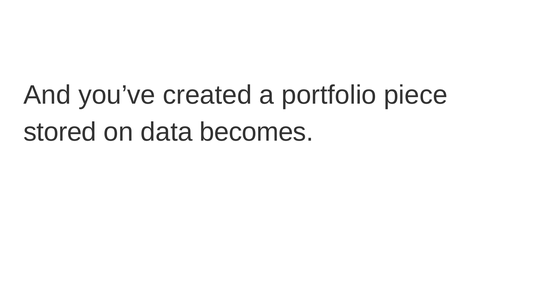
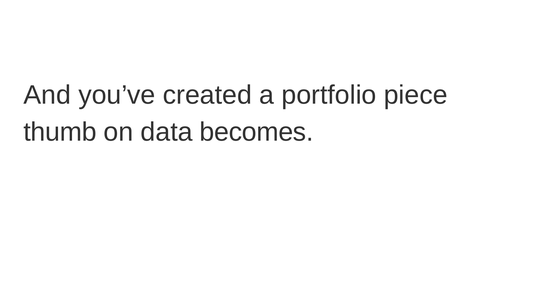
stored: stored -> thumb (60, 132)
